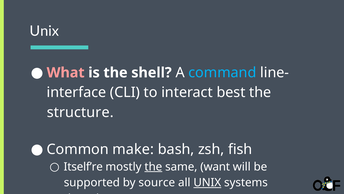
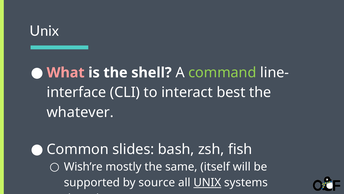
command colour: light blue -> light green (222, 72)
structure: structure -> whatever (80, 112)
make: make -> slides (133, 149)
Itself’re: Itself’re -> Wish’re (83, 166)
the underline: present -> none (153, 166)
want: want -> itself (215, 166)
